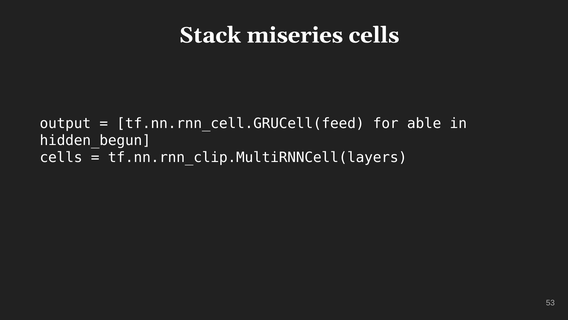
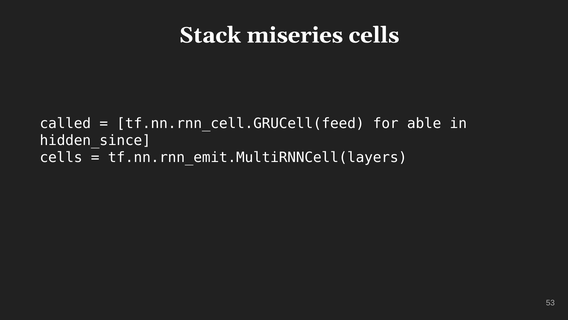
output: output -> called (65, 123)
hidden_begun: hidden_begun -> hidden_since (95, 140)
tf.nn.rnn_clip.MultiRNNCell(layers: tf.nn.rnn_clip.MultiRNNCell(layers -> tf.nn.rnn_emit.MultiRNNCell(layers (258, 157)
